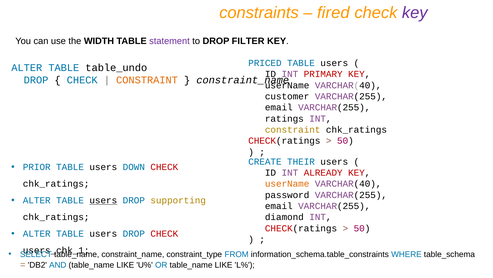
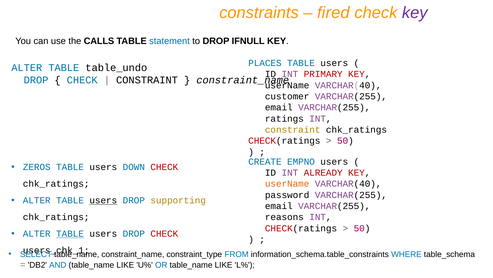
WIDTH: WIDTH -> CALLS (99, 41)
statement colour: purple -> blue (169, 41)
FILTER: FILTER -> IFNULL (248, 41)
PRICED: PRICED -> PLACES (265, 63)
CONSTRAINT colour: orange -> black (147, 80)
THEIR: THEIR -> EMPNO (301, 161)
PRIOR: PRIOR -> ZEROS (37, 167)
diamond: diamond -> reasons (284, 217)
TABLE underline: none -> present (70, 233)
